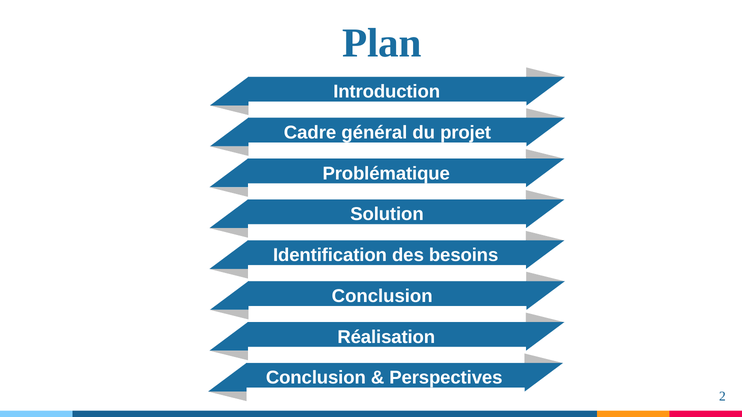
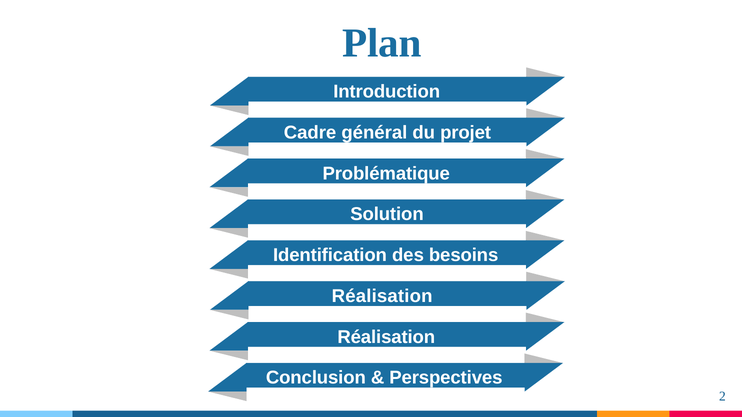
Conclusion: Conclusion -> Réalisation (382, 296)
